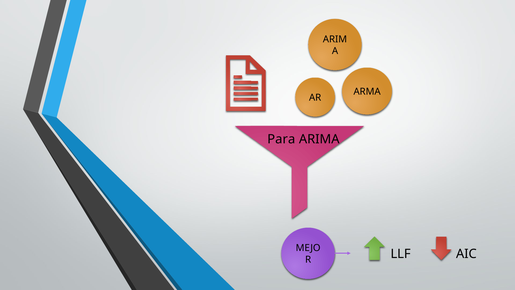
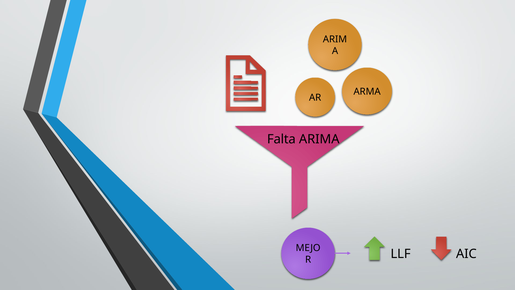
Para: Para -> Falta (281, 139)
